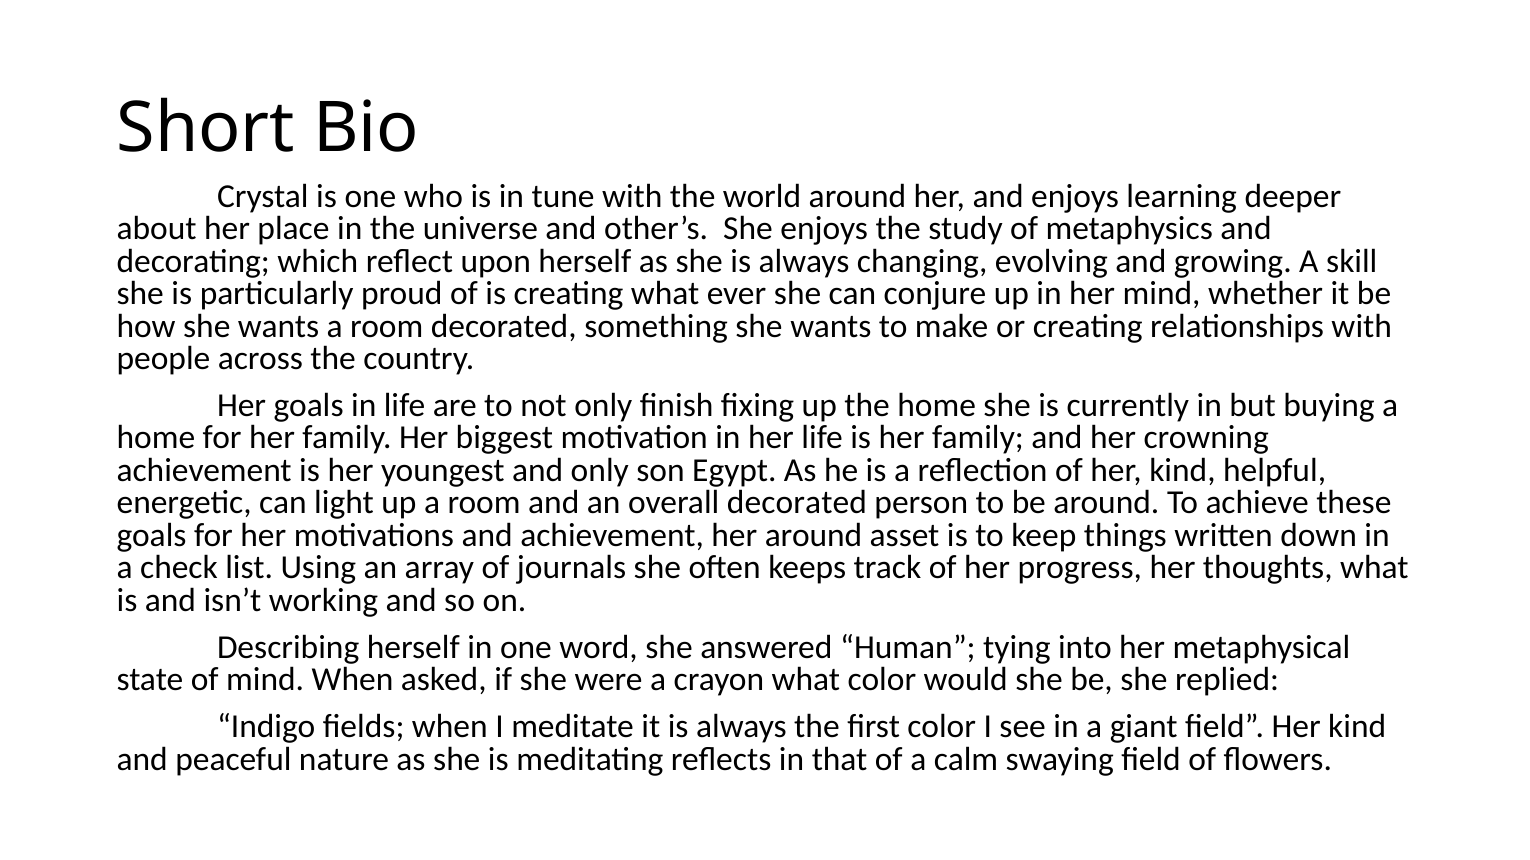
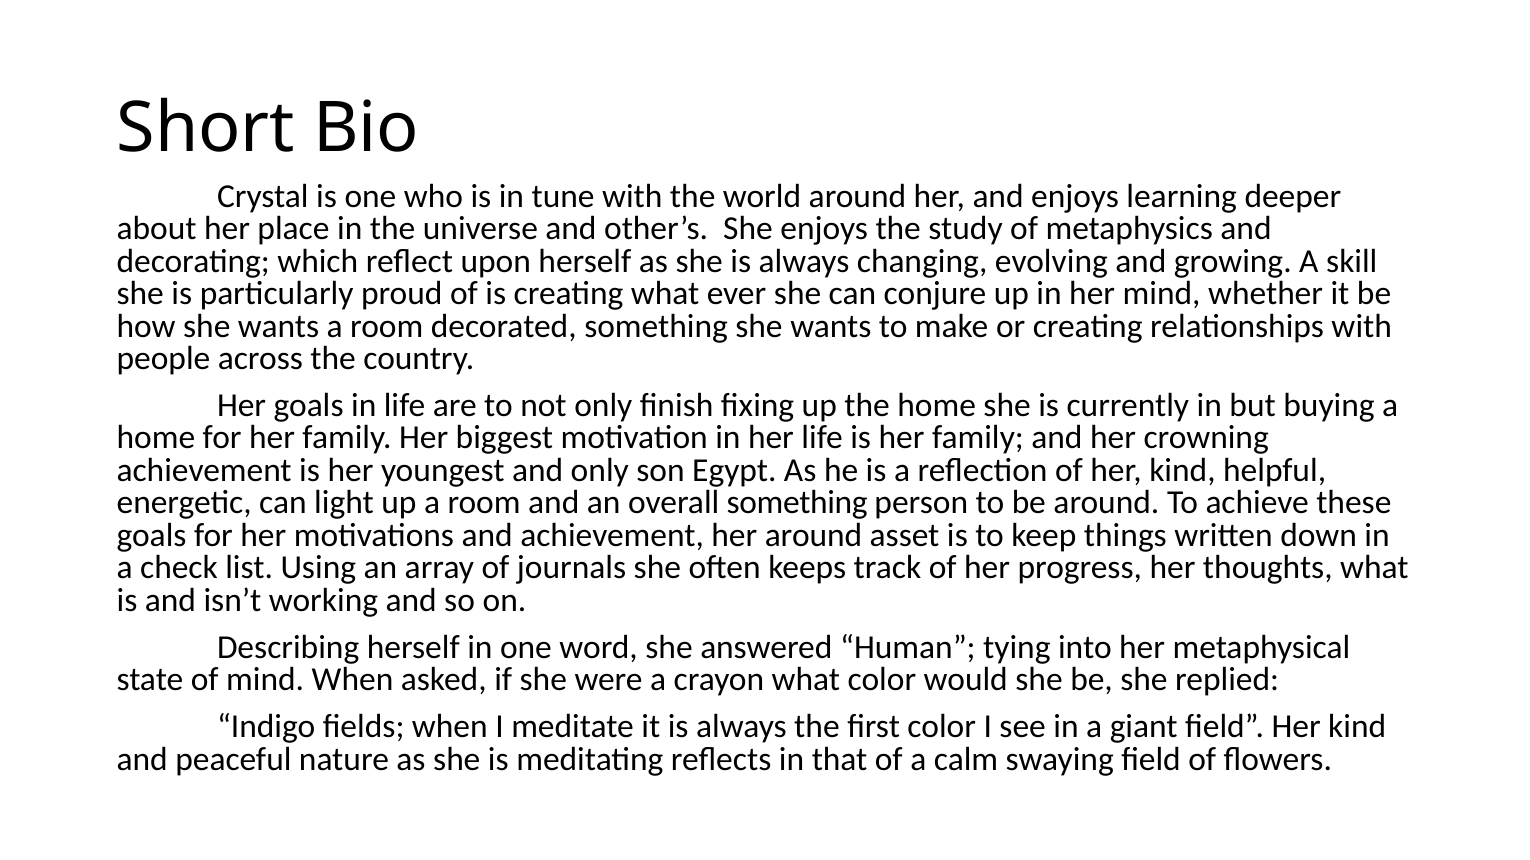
overall decorated: decorated -> something (797, 503)
